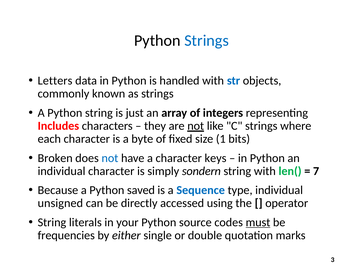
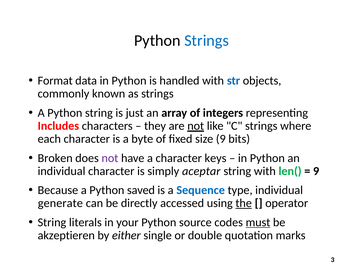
Letters: Letters -> Format (55, 81)
size 1: 1 -> 9 (221, 139)
not colour: blue -> purple (110, 158)
sondern: sondern -> aceptar (201, 171)
7: 7 -> 9 (316, 171)
unsigned: unsigned -> generate (60, 203)
the underline: none -> present (244, 203)
frequencies: frequencies -> akzeptieren (66, 236)
